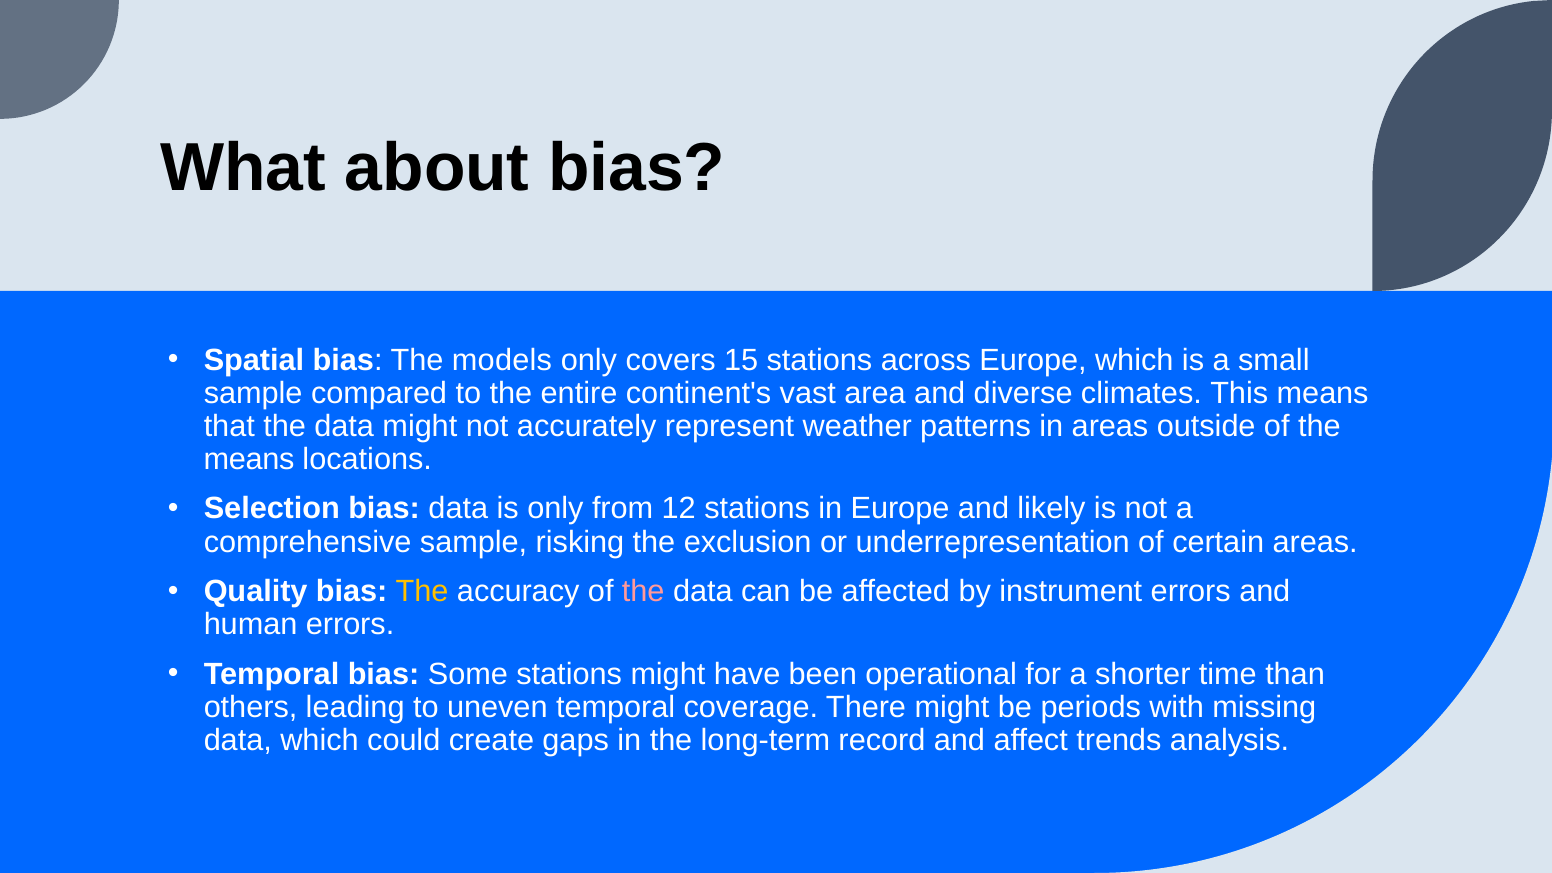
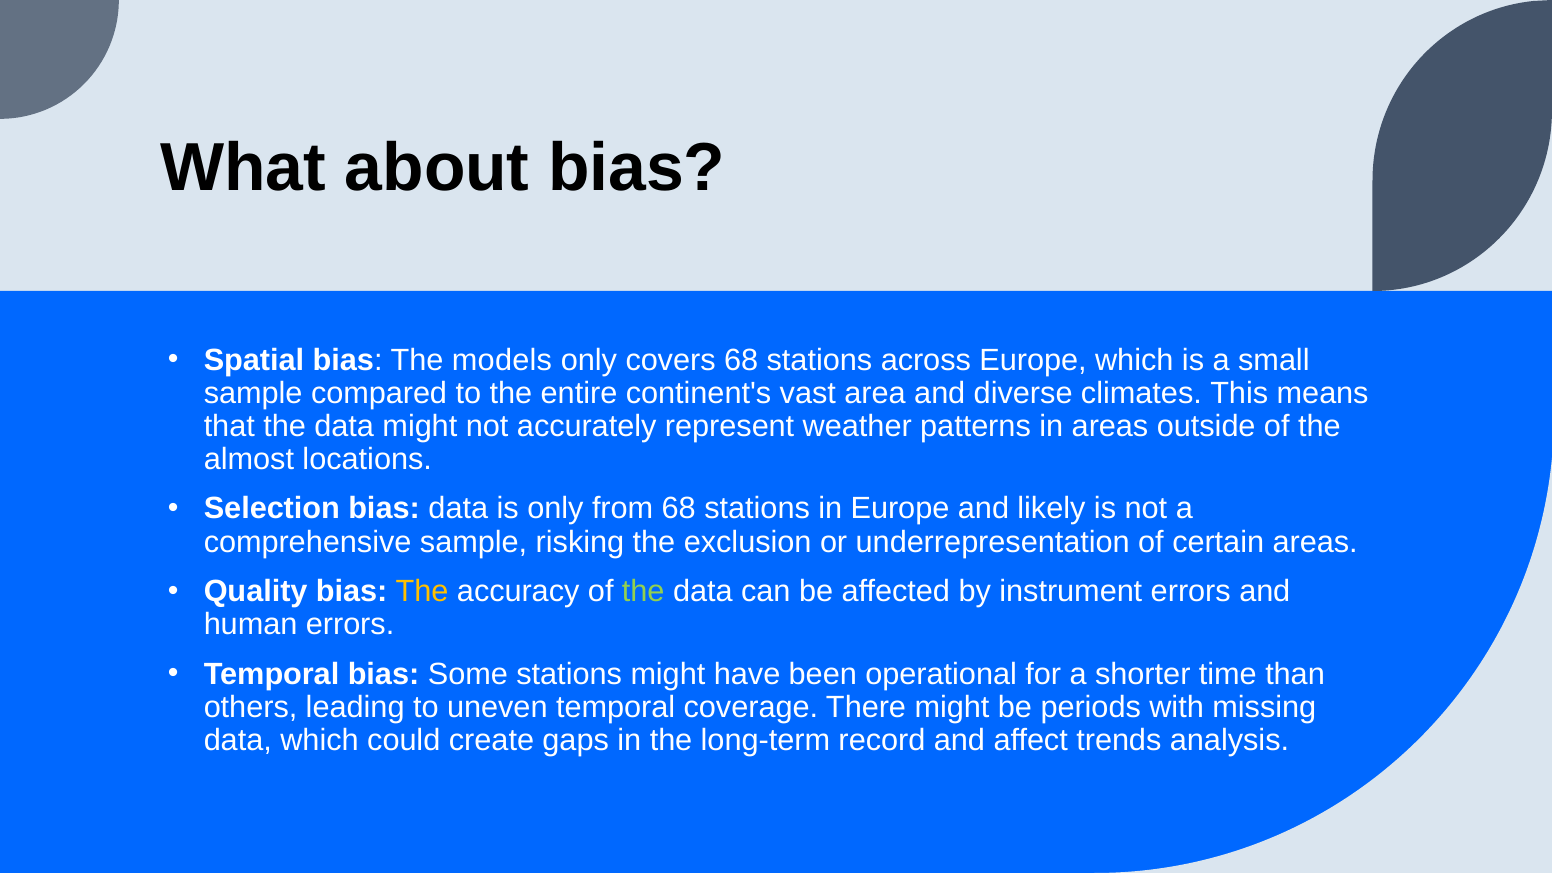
covers 15: 15 -> 68 (741, 360)
means: means -> almost (249, 459)
from 12: 12 -> 68 (679, 509)
the colour: pink -> light green (643, 591)
